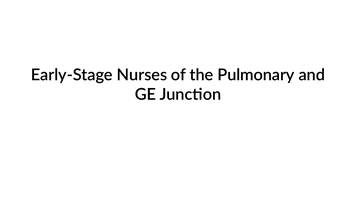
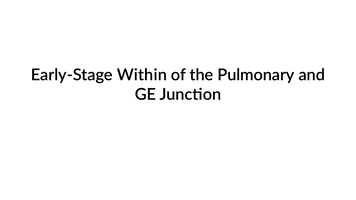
Nurses: Nurses -> Within (142, 75)
